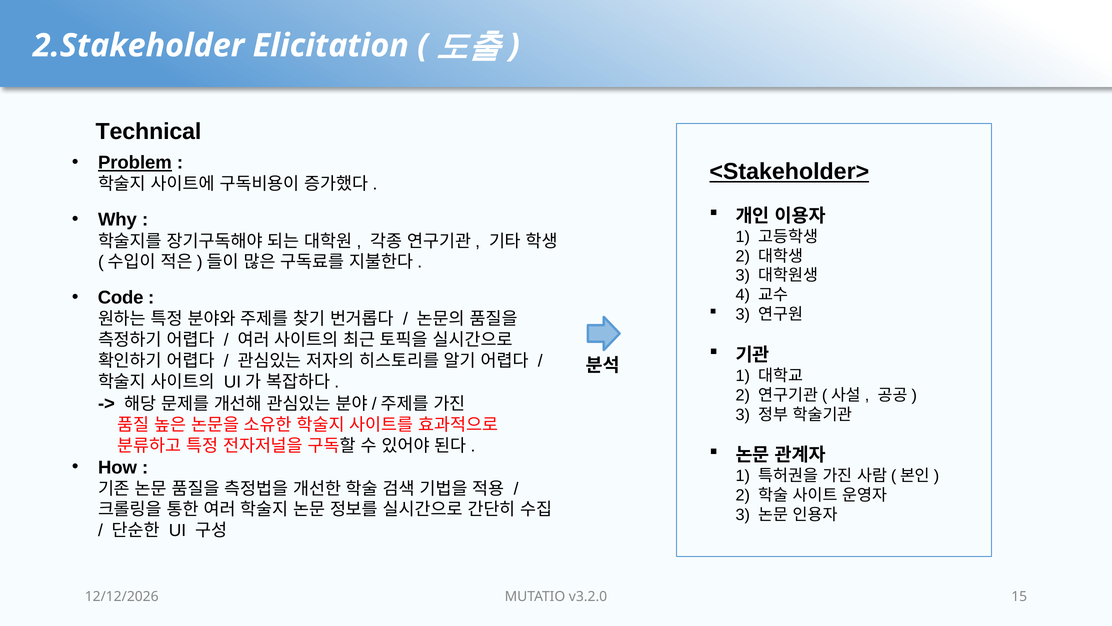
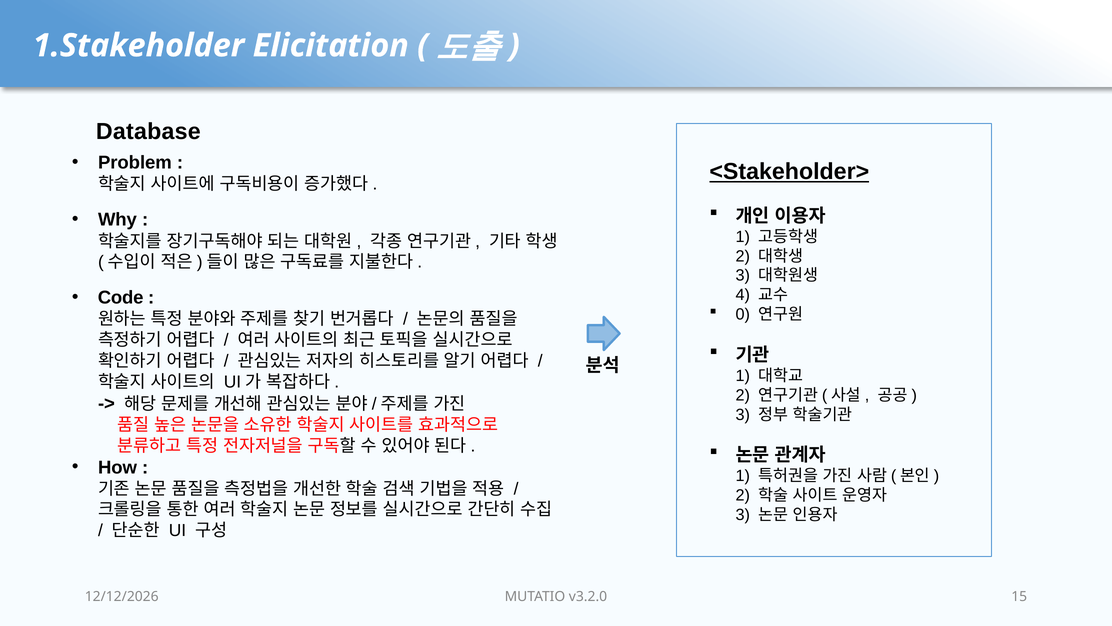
2.Stakeholder: 2.Stakeholder -> 1.Stakeholder (139, 46)
Technical: Technical -> Database (148, 131)
Problem underline: present -> none (135, 163)
3: 3 -> 0 (743, 314)
